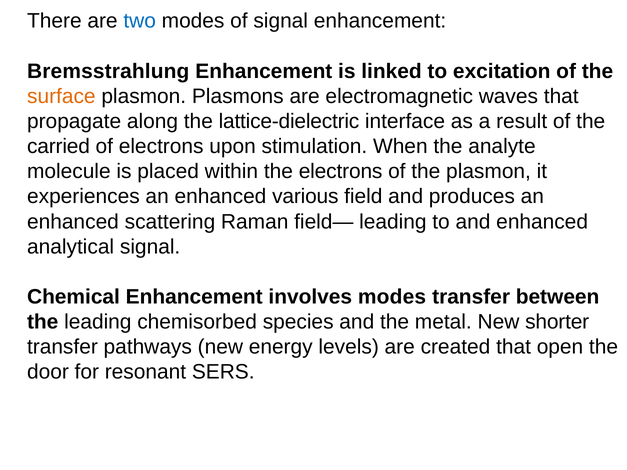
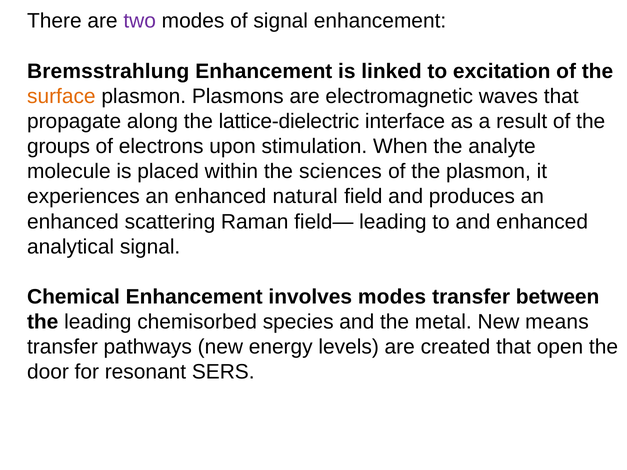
two colour: blue -> purple (140, 21)
carried: carried -> groups (59, 146)
the electrons: electrons -> sciences (340, 172)
various: various -> natural (305, 197)
shorter: shorter -> means (557, 322)
